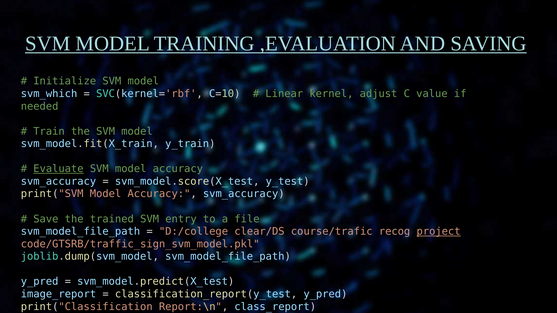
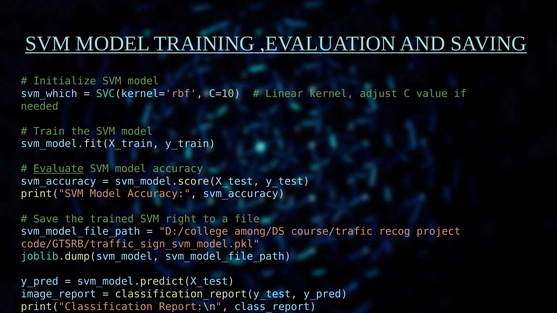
entry: entry -> right (181, 219)
clear/DS: clear/DS -> among/DS (259, 232)
project underline: present -> none (439, 232)
